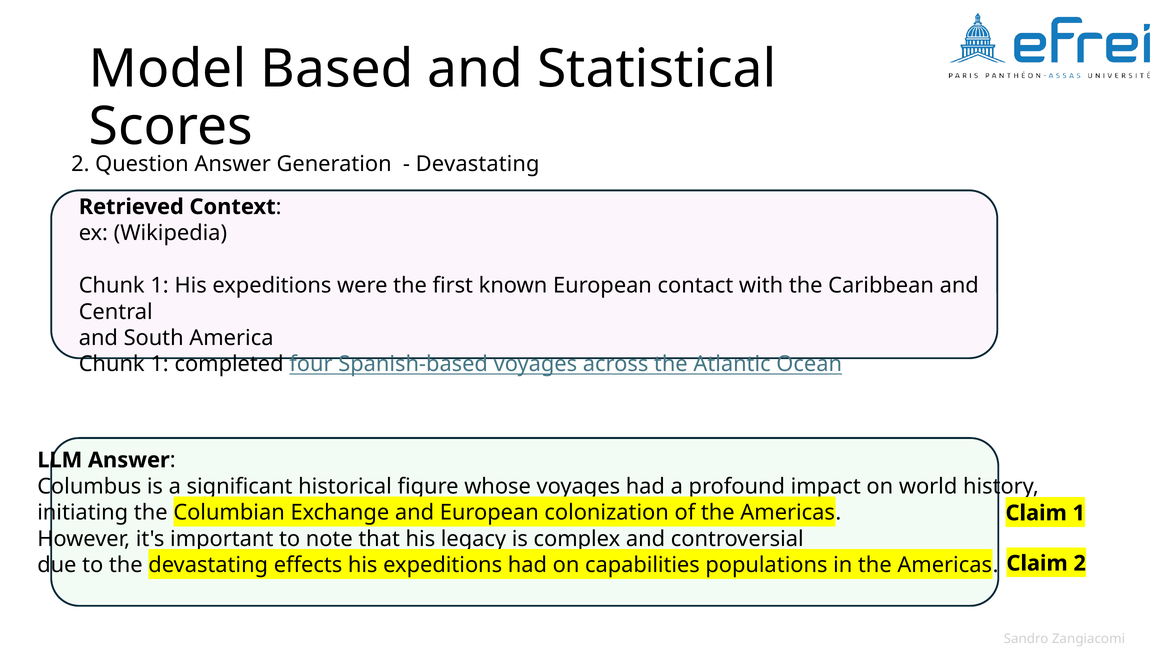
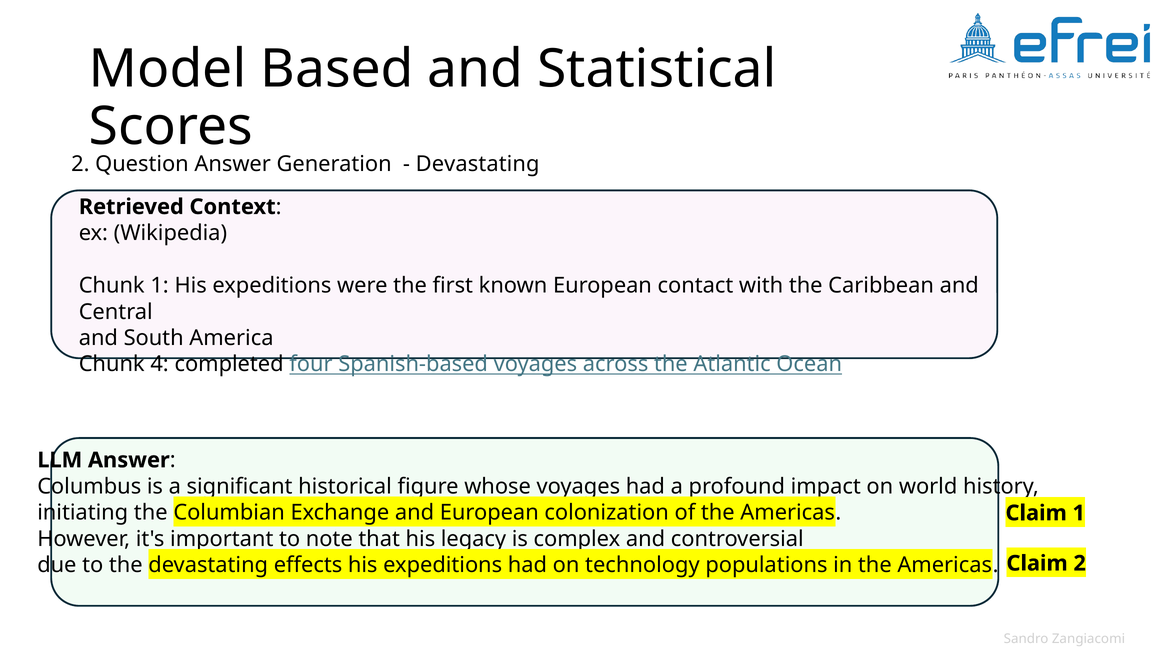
1: 1 -> 4 (160, 364)
capabilities: capabilities -> technology (642, 565)
